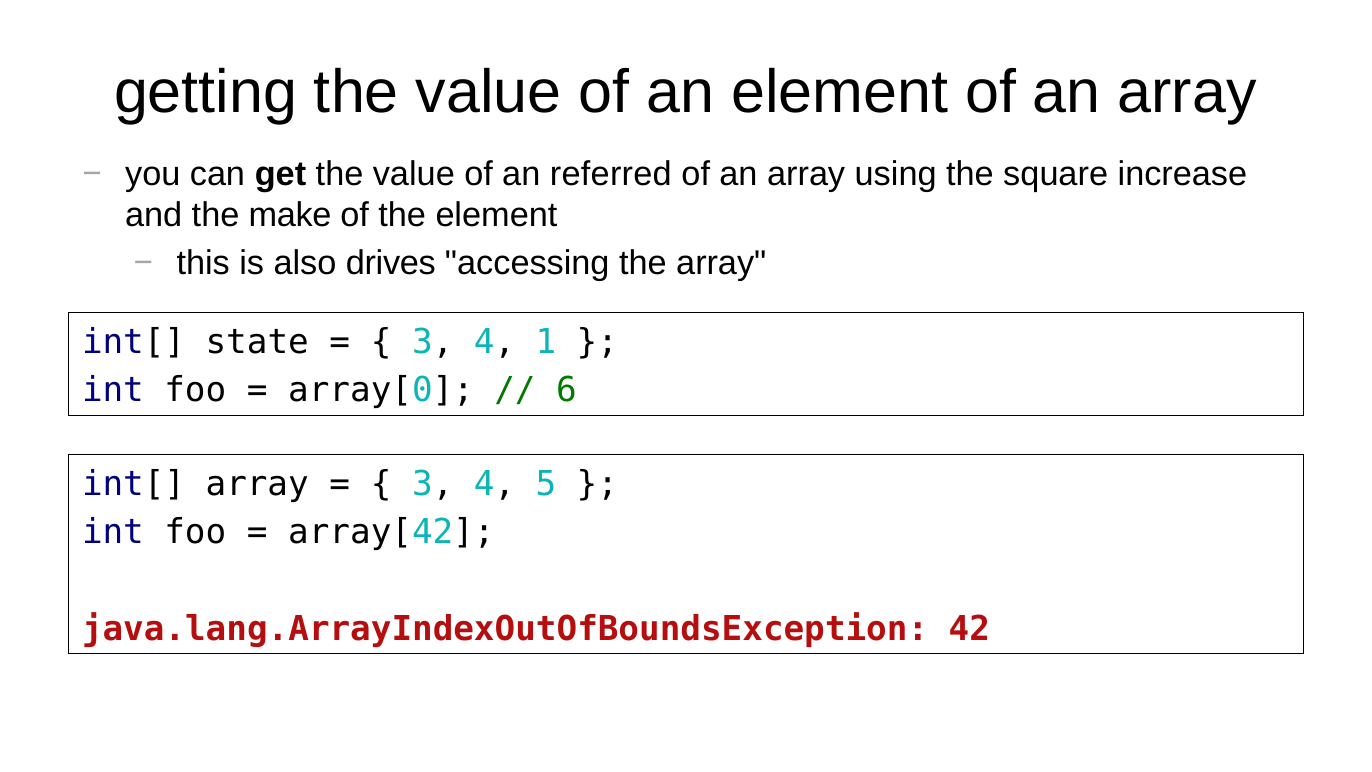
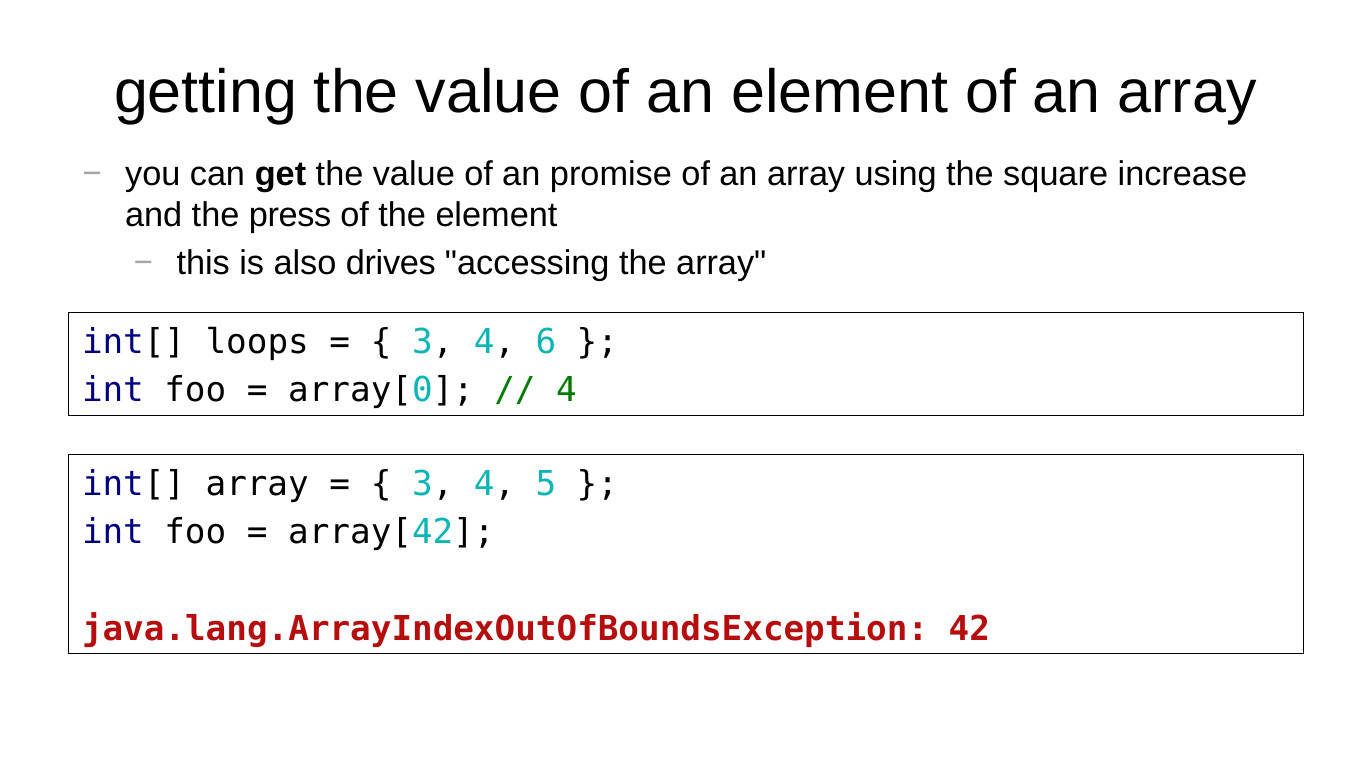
referred: referred -> promise (611, 174)
make: make -> press (290, 216)
state: state -> loops (257, 342)
1: 1 -> 6 (546, 342)
6: 6 -> 4 (566, 391)
